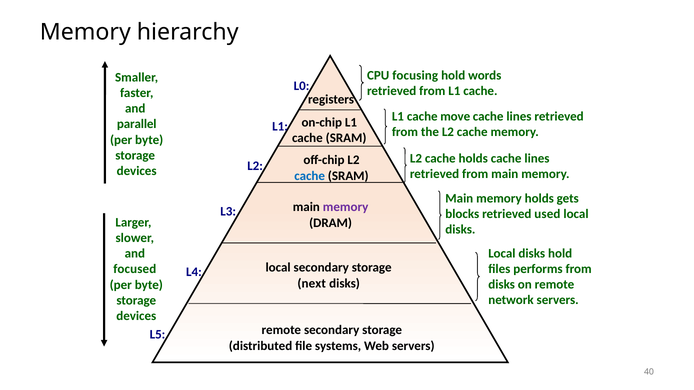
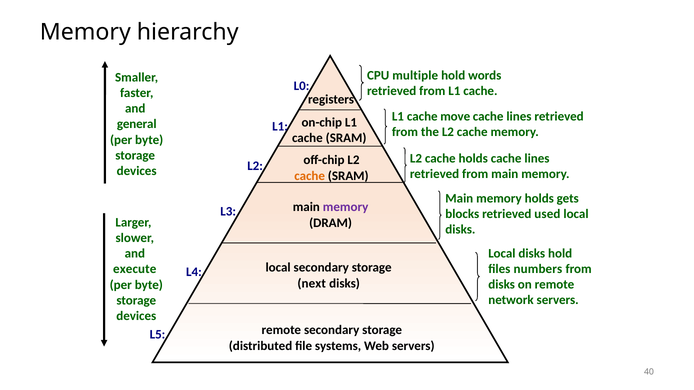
focusing: focusing -> multiple (415, 76)
parallel: parallel -> general (137, 124)
cache colour: blue -> orange (310, 176)
performs: performs -> numbers (538, 269)
focused: focused -> execute (135, 269)
